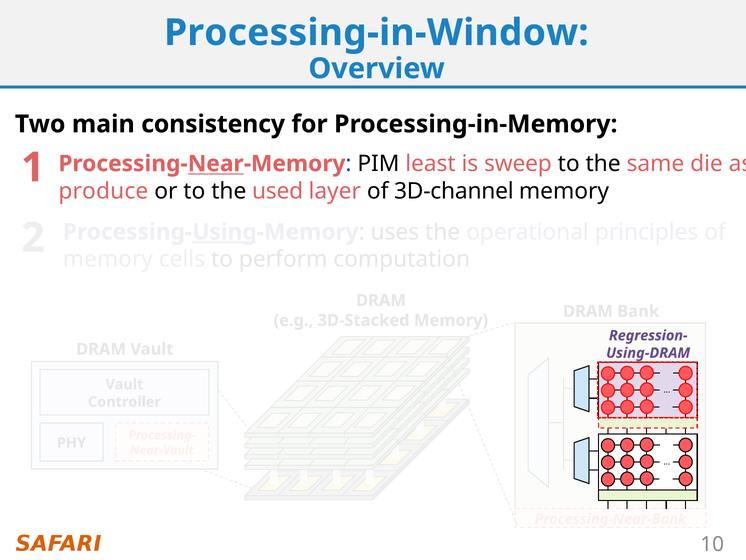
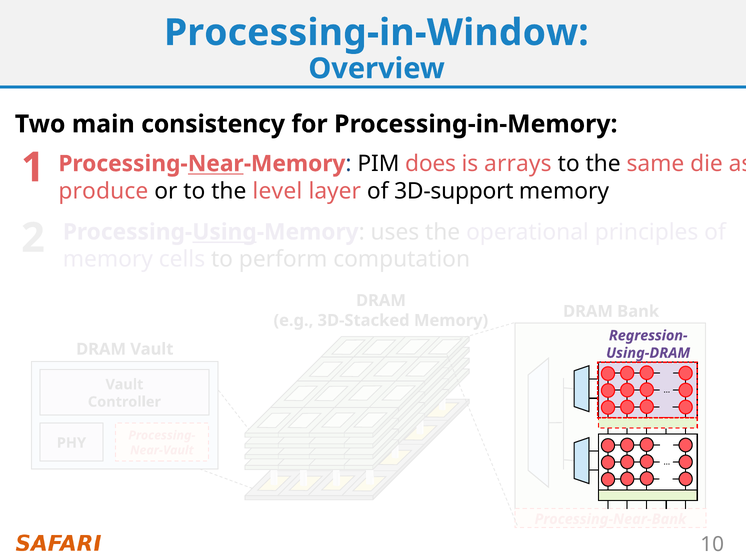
least: least -> does (431, 164)
sweep: sweep -> arrays (518, 164)
used: used -> level (277, 191)
3D-channel: 3D-channel -> 3D-support (454, 191)
